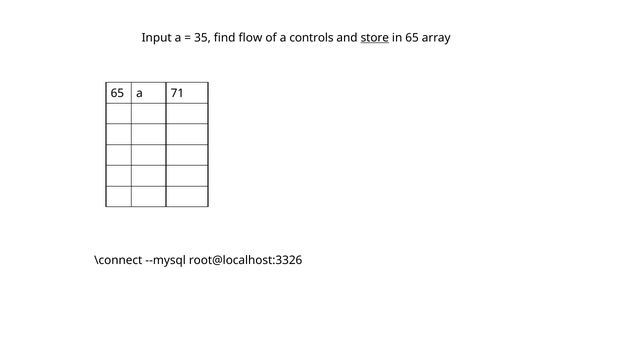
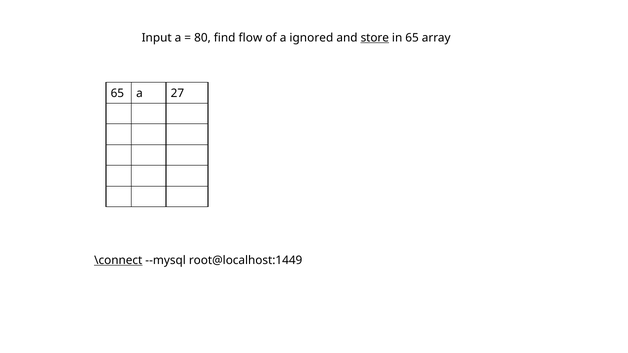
35: 35 -> 80 (202, 38)
controls: controls -> ignored (311, 38)
71: 71 -> 27 (177, 93)
\connect underline: none -> present (118, 260)
root@localhost:3326: root@localhost:3326 -> root@localhost:1449 (246, 260)
